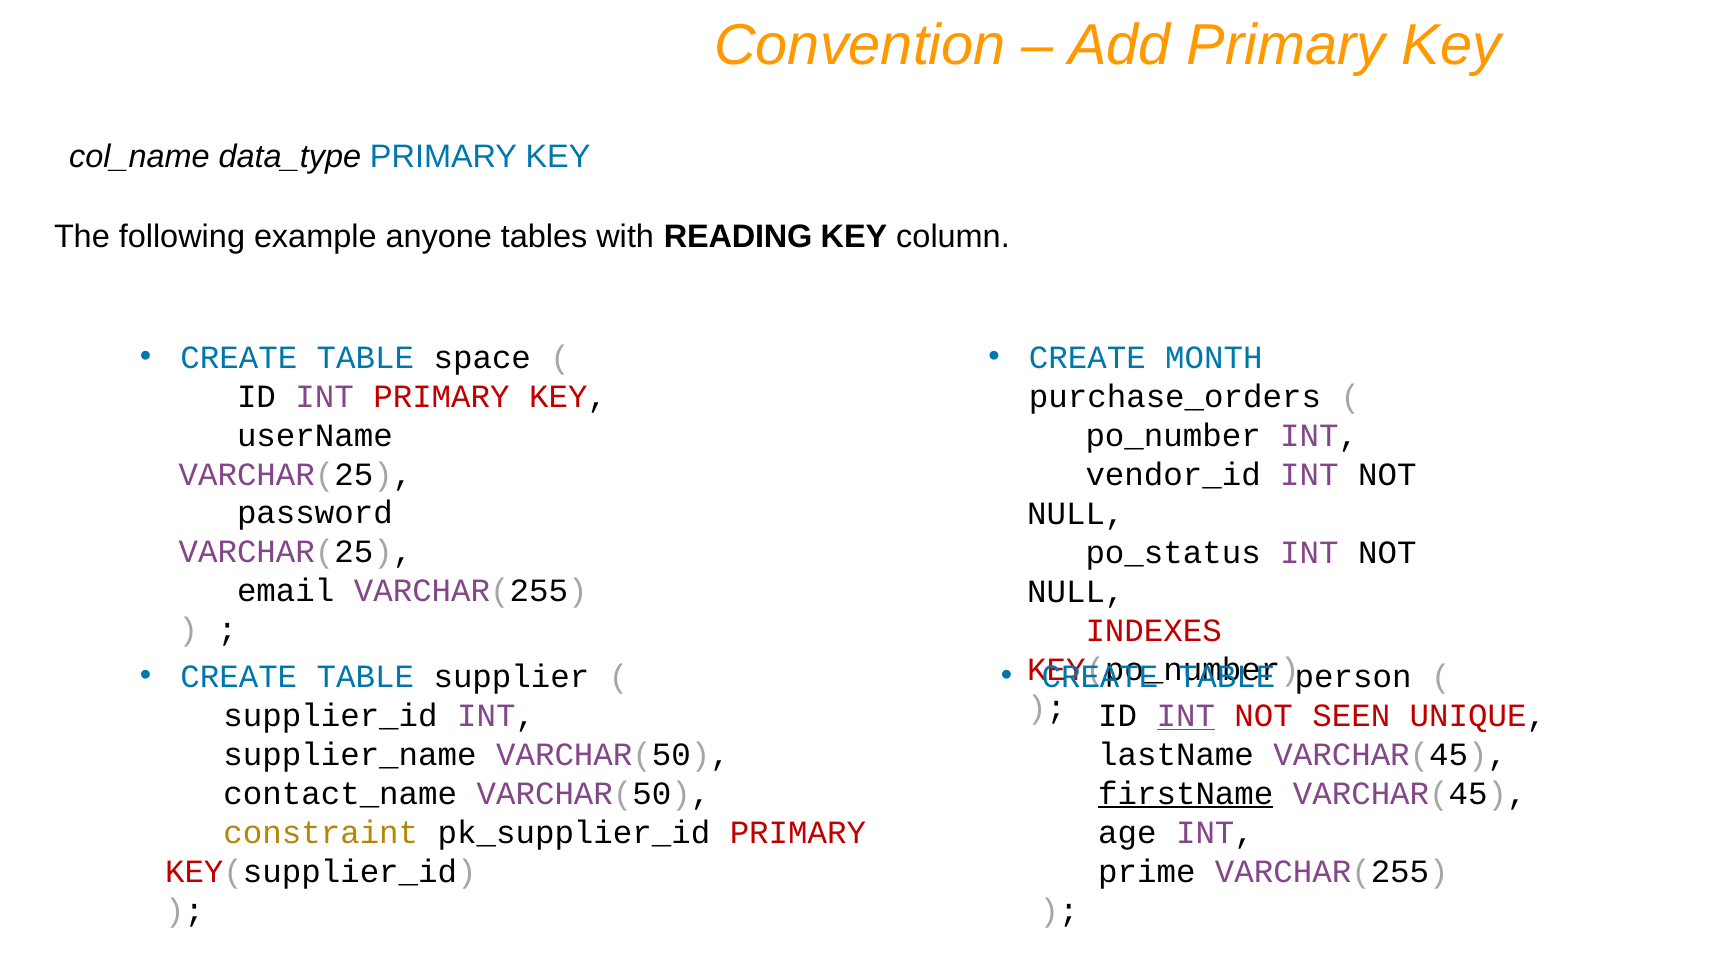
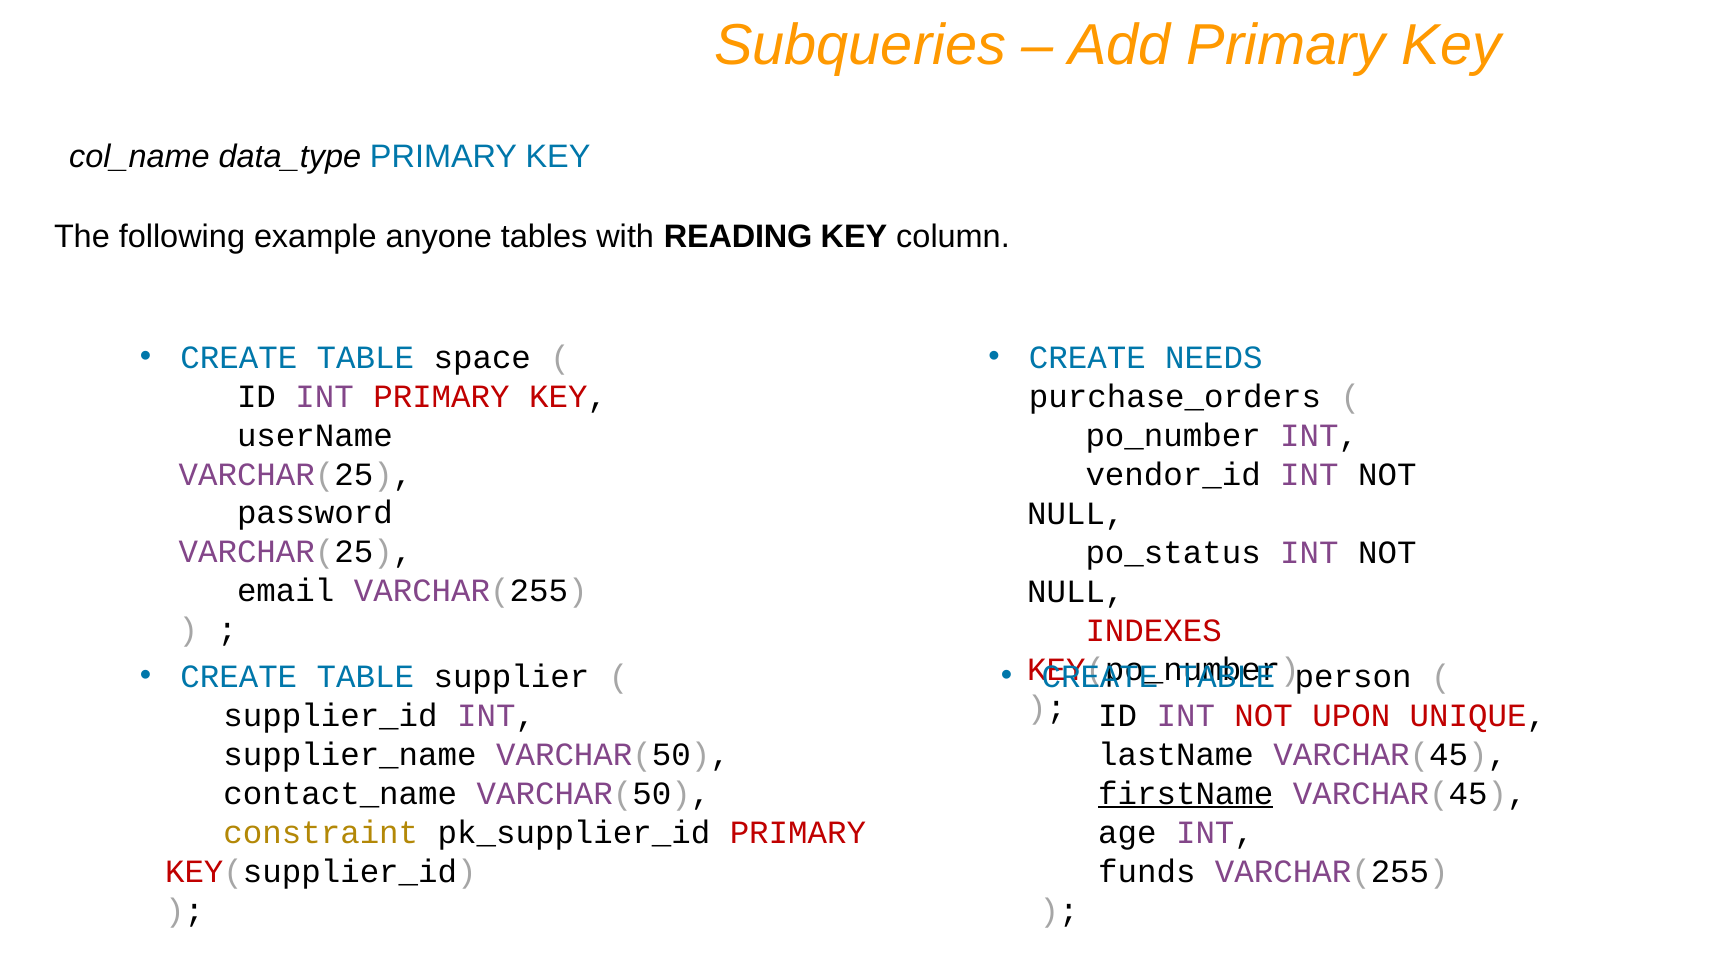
Convention: Convention -> Subqueries (860, 45)
MONTH: MONTH -> NEEDS (1214, 357)
INT underline: present -> none (1186, 715)
SEEN: SEEN -> UPON (1351, 715)
prime: prime -> funds (1147, 871)
